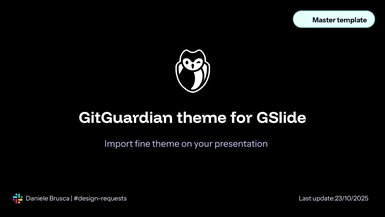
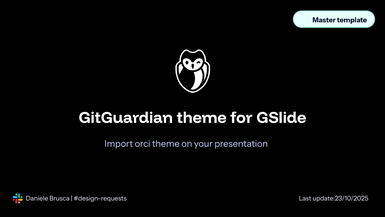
fine: fine -> orci (143, 144)
